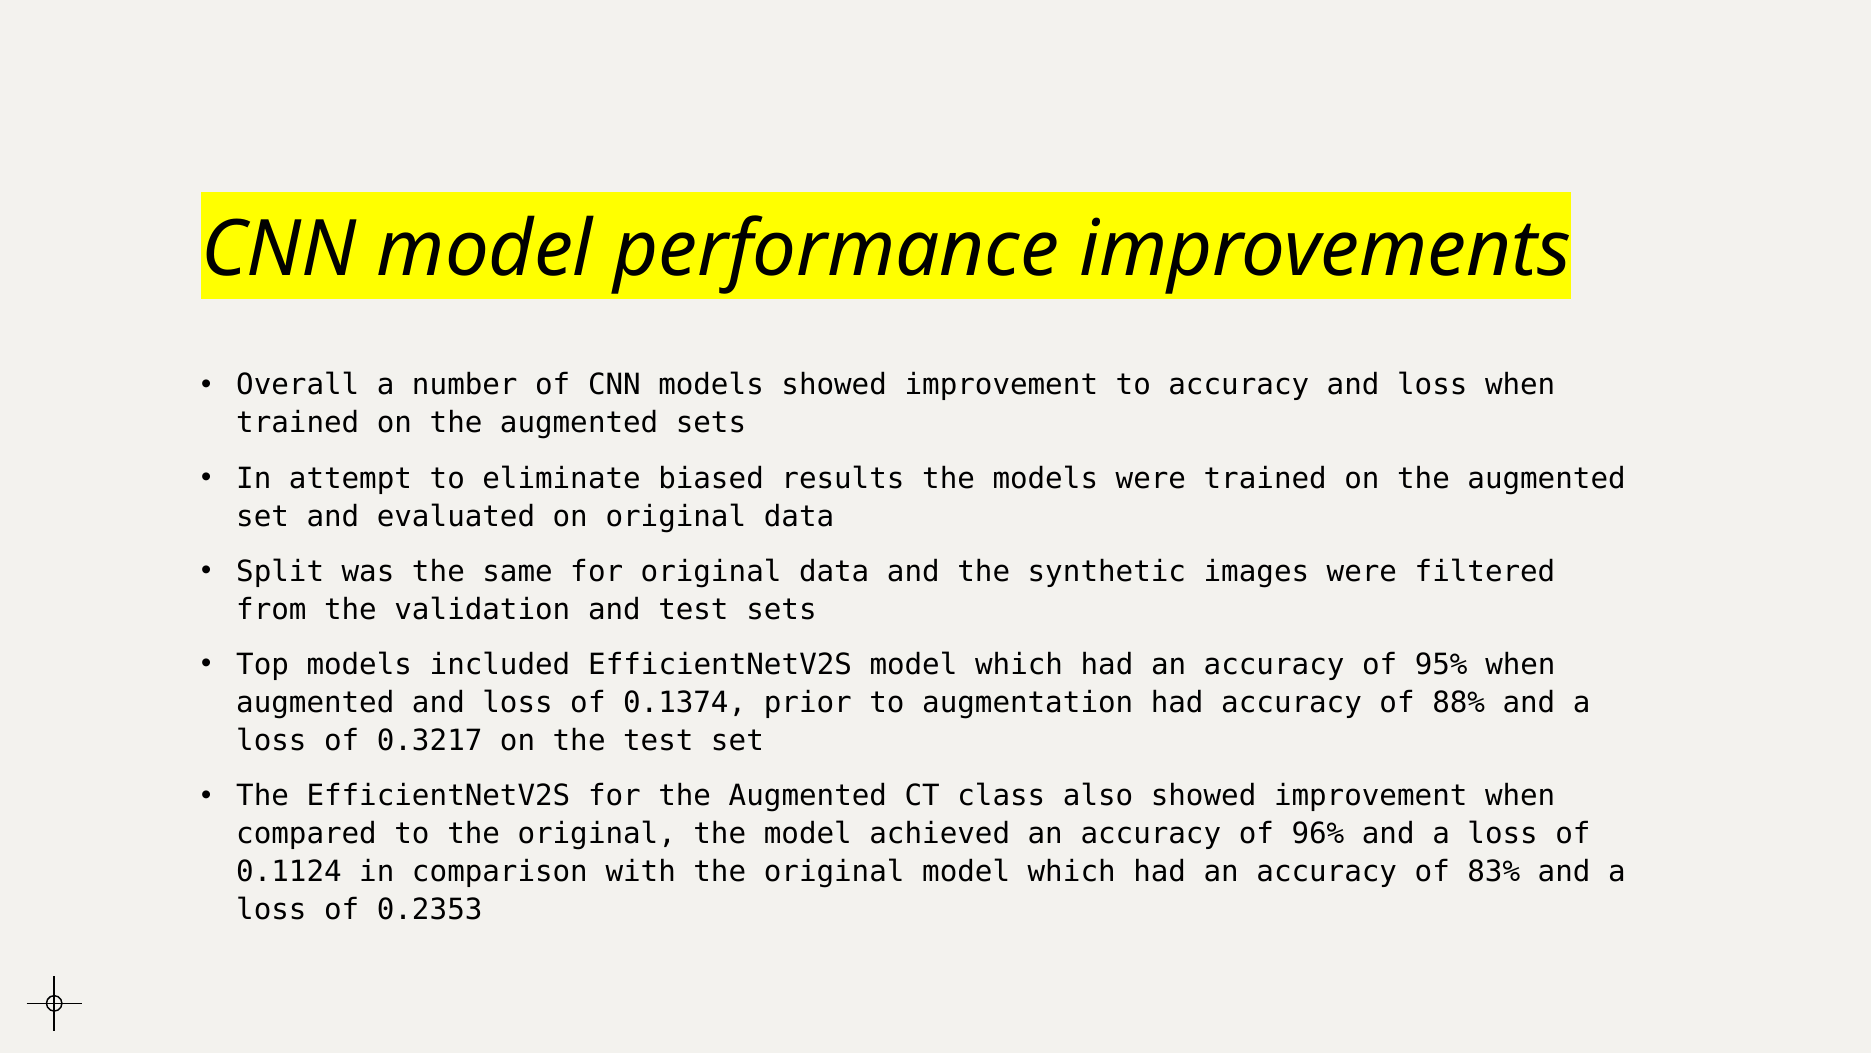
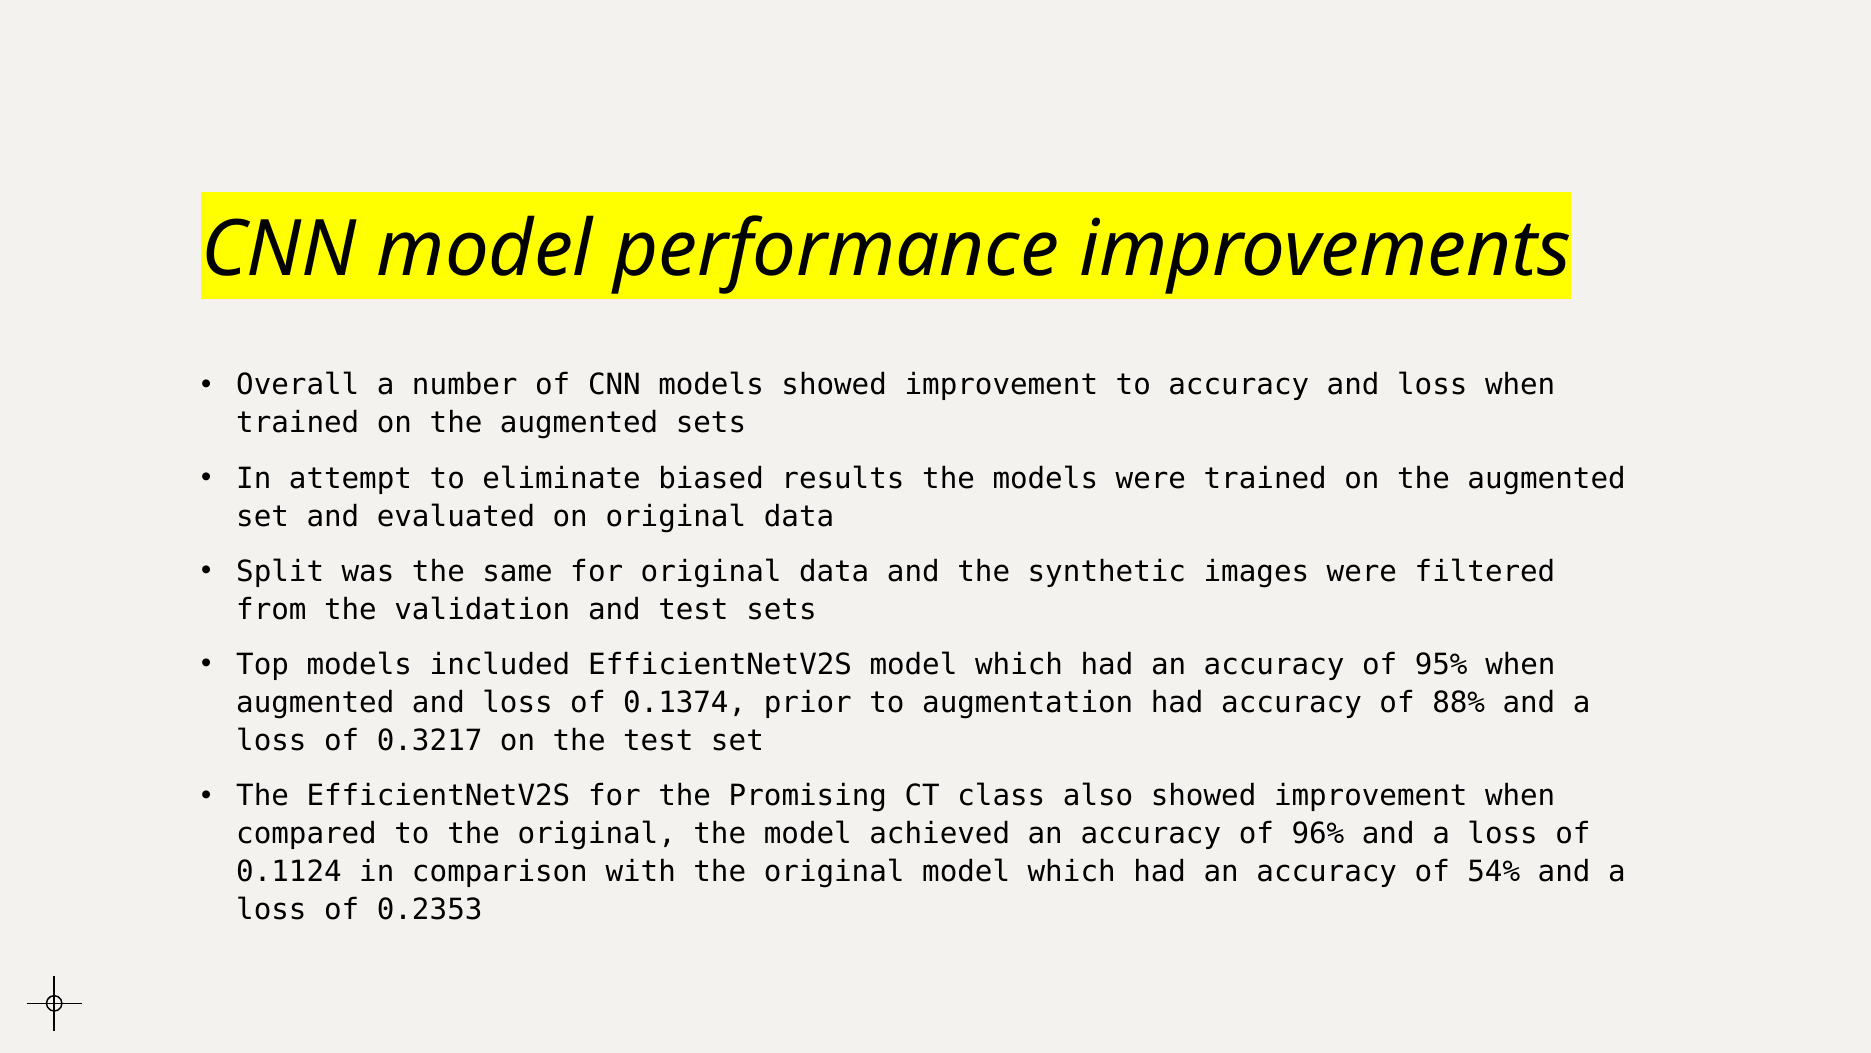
for the Augmented: Augmented -> Promising (808, 796)
83%: 83% -> 54% (1494, 871)
